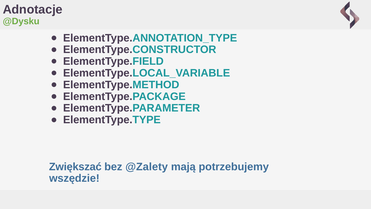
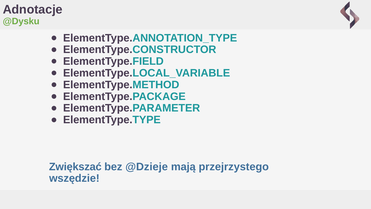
@Zalety: @Zalety -> @Dzieje (147, 166)
potrzebujemy: potrzebujemy -> przejrzystego (234, 166)
